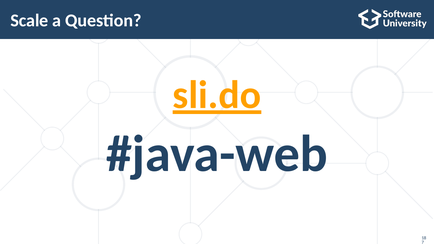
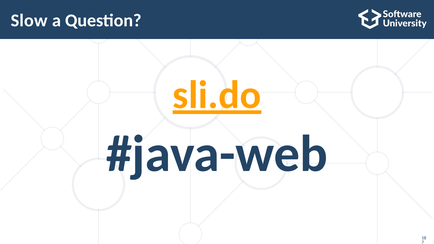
Scale: Scale -> Slow (29, 21)
